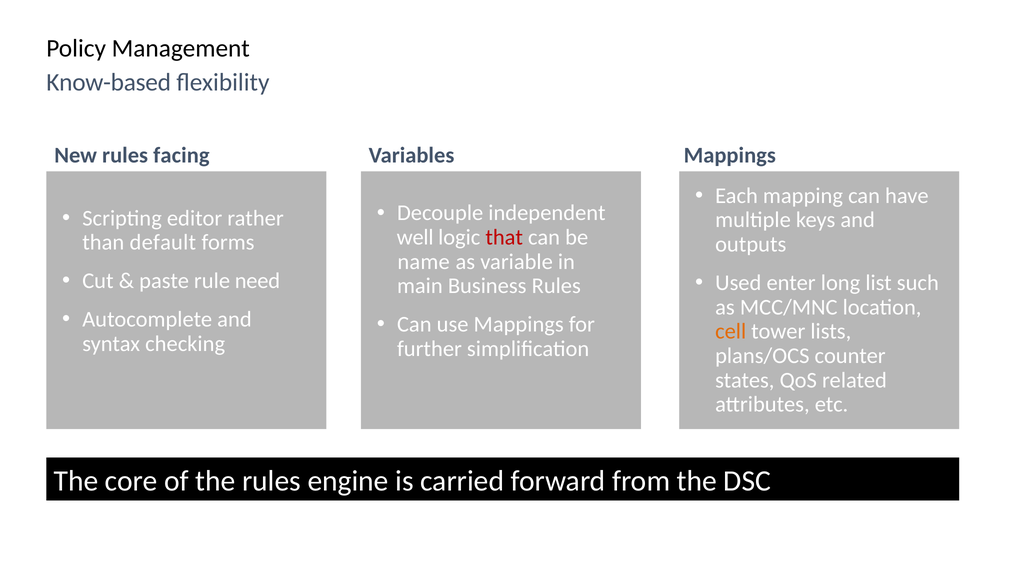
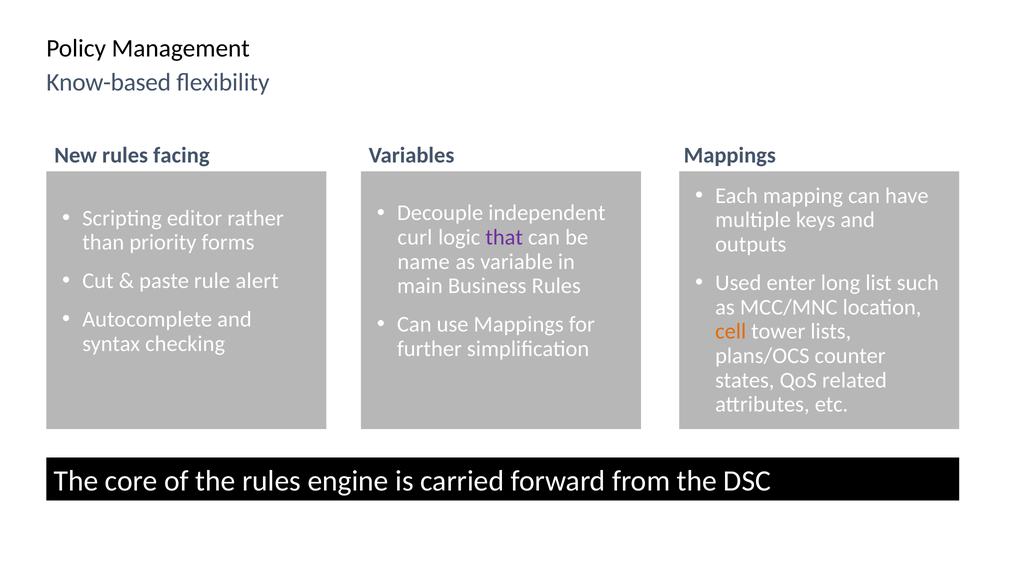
well: well -> curl (415, 237)
that colour: red -> purple (504, 237)
default: default -> priority (163, 243)
need: need -> alert (257, 281)
